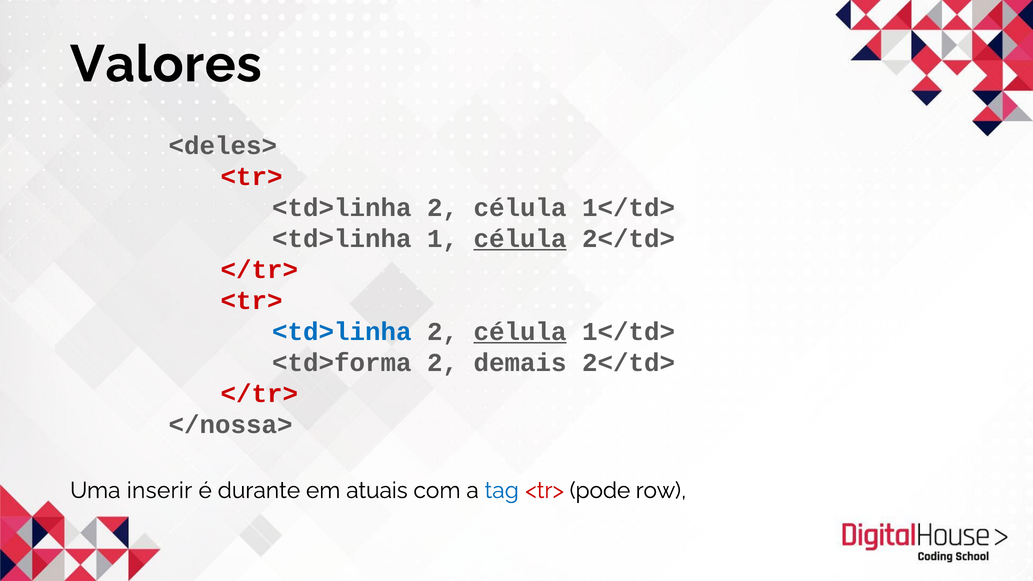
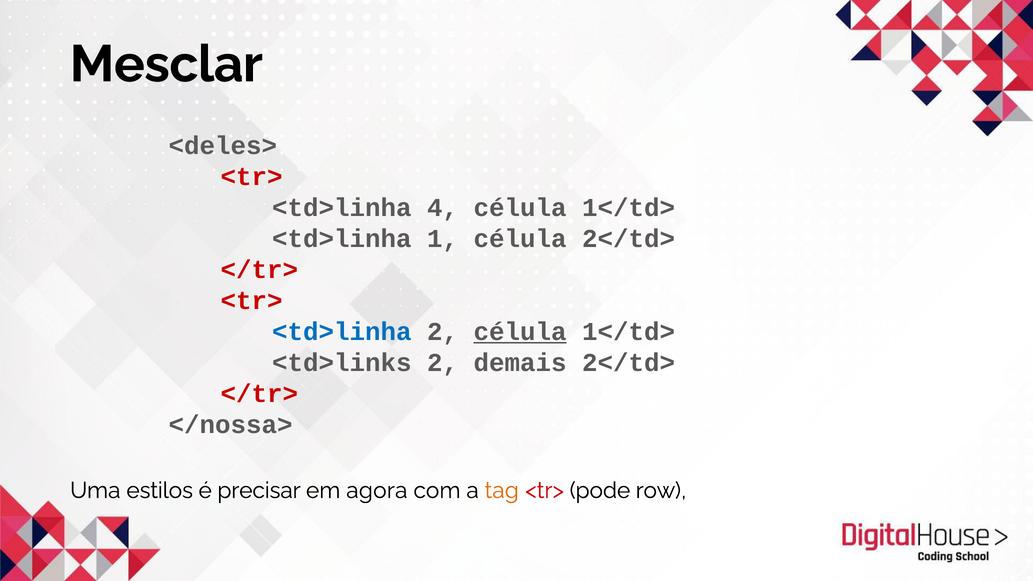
Valores: Valores -> Mesclar (166, 64)
2: 2 -> 4 (443, 208)
célula underline: present -> none (520, 239)
<td>forma: <td>forma -> <td>links (342, 363)
inserir: inserir -> estilos (160, 491)
durante: durante -> precisar (259, 491)
atuais: atuais -> agora (377, 491)
tag colour: blue -> orange (502, 491)
